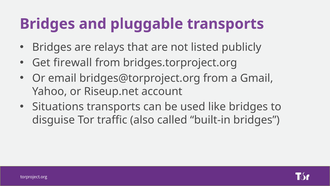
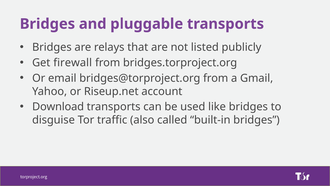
Situations: Situations -> Download (58, 107)
